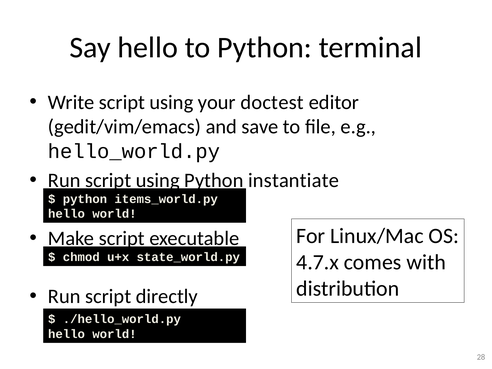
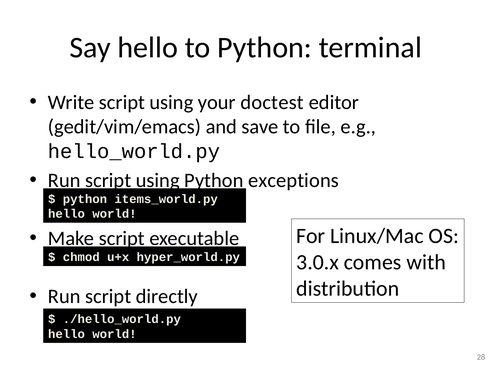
instantiate: instantiate -> exceptions (294, 180)
state_world.py: state_world.py -> hyper_world.py (188, 257)
4.7.x: 4.7.x -> 3.0.x (318, 262)
